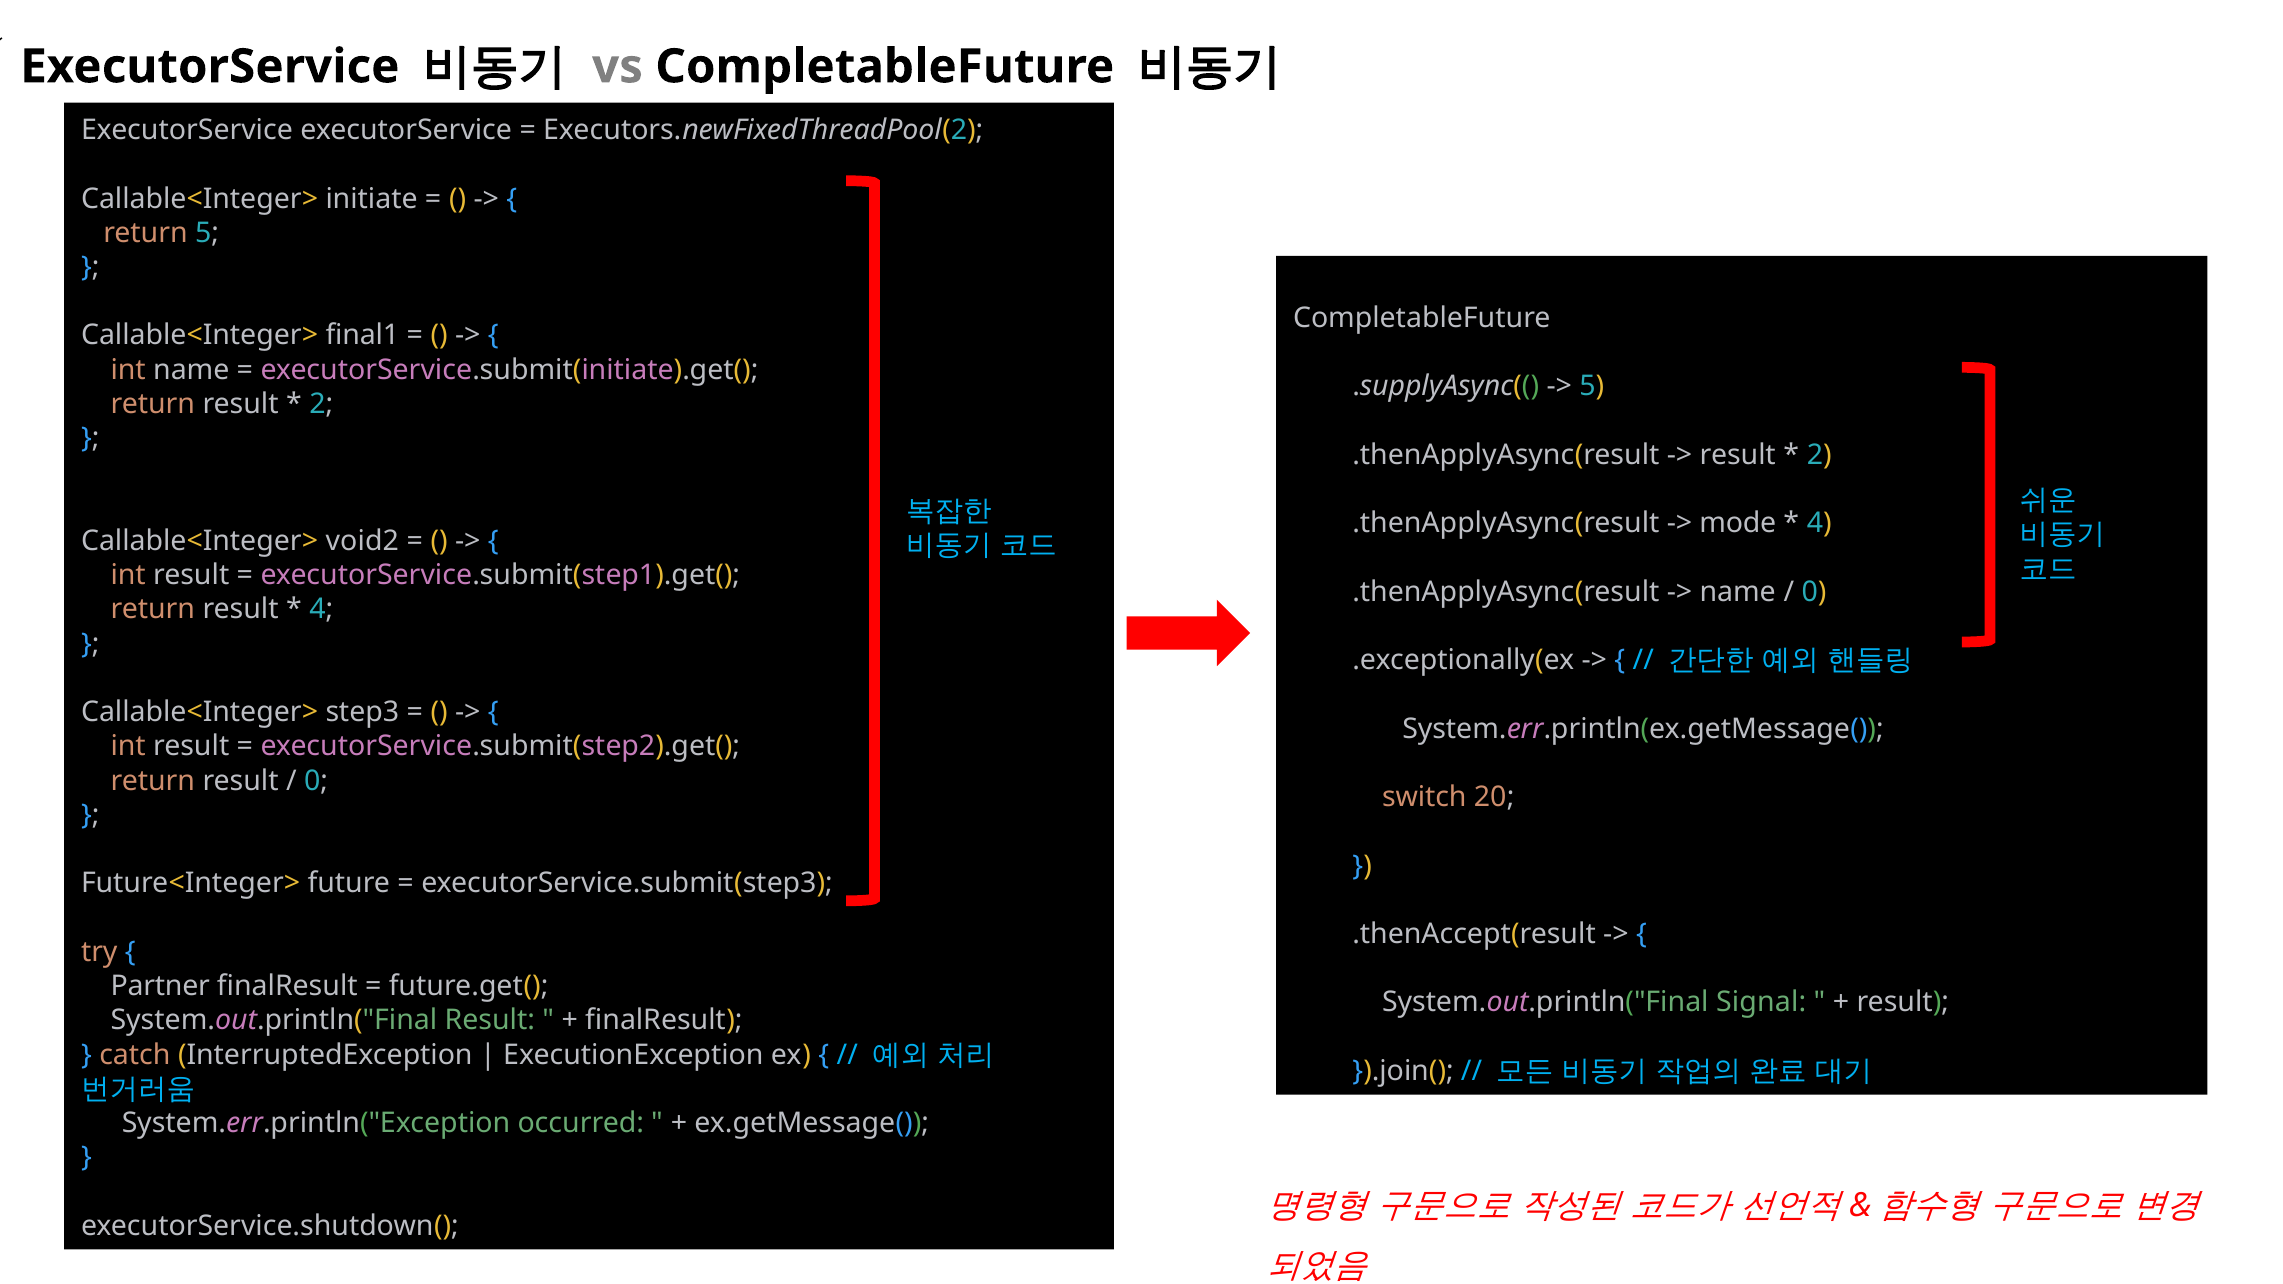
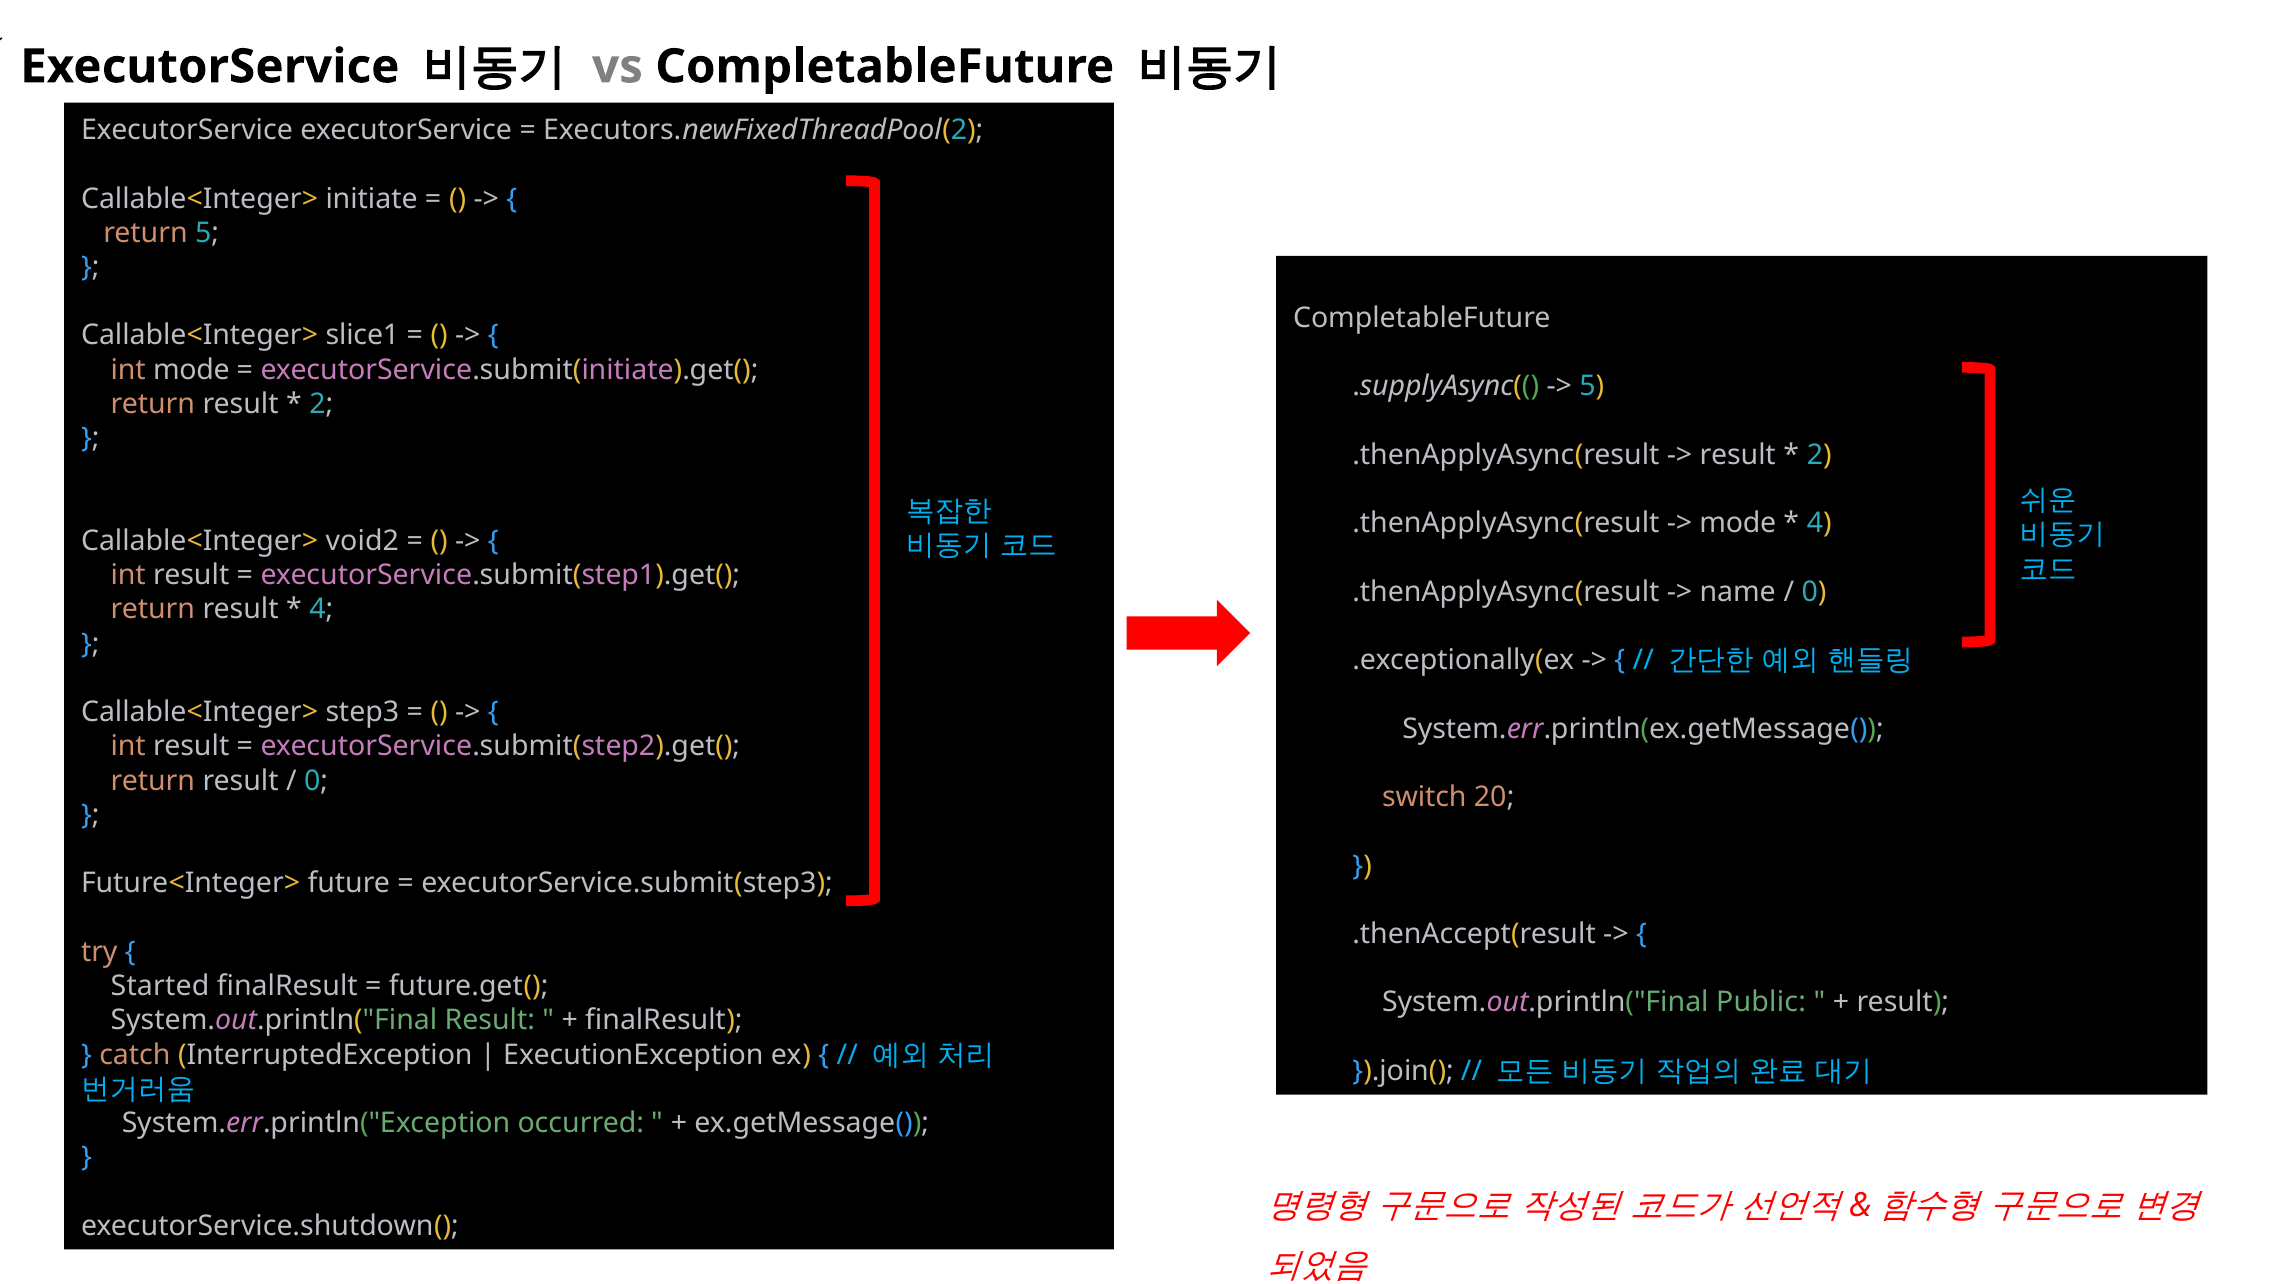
final1: final1 -> slice1 (362, 336)
int name: name -> mode (191, 370)
Partner: Partner -> Started (160, 986)
Signal: Signal -> Public (1761, 1003)
